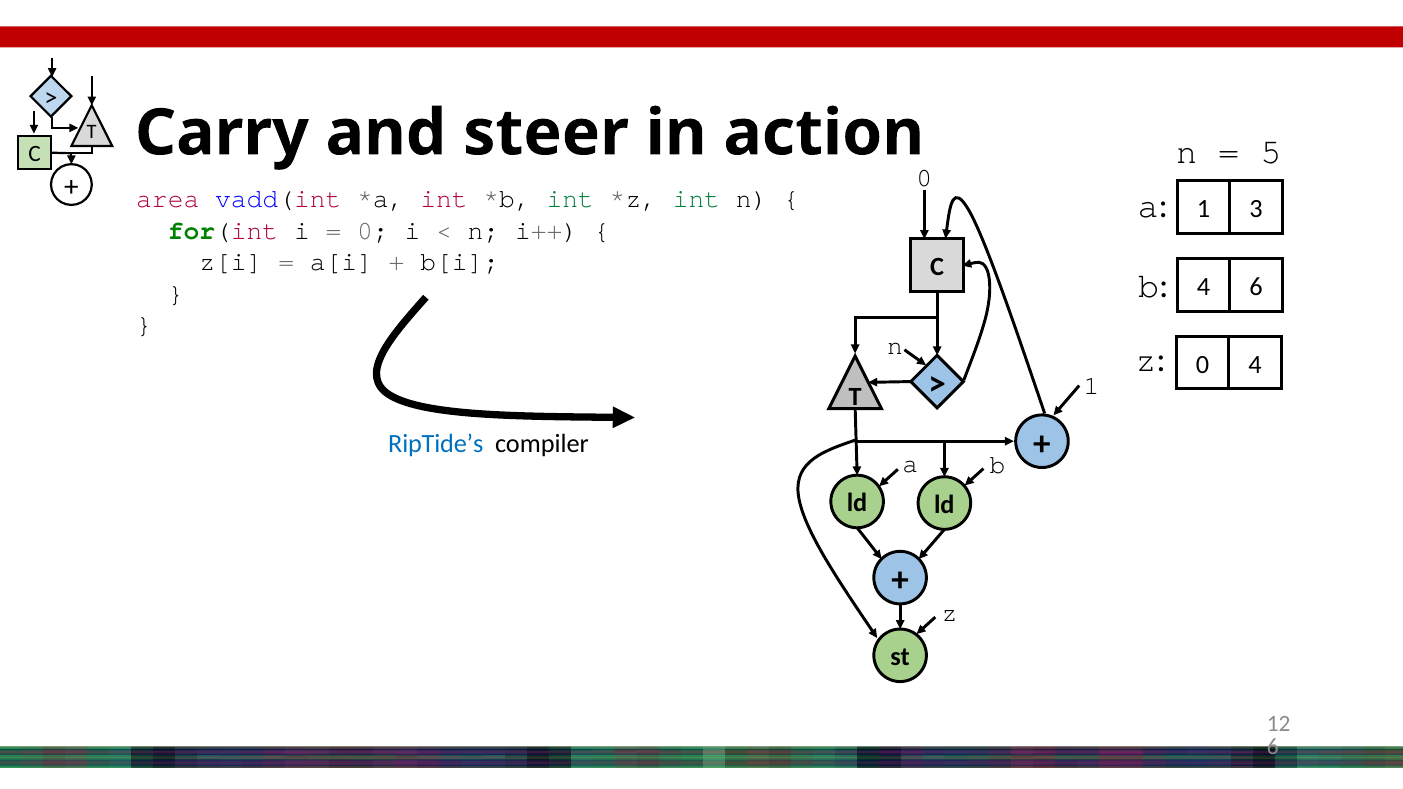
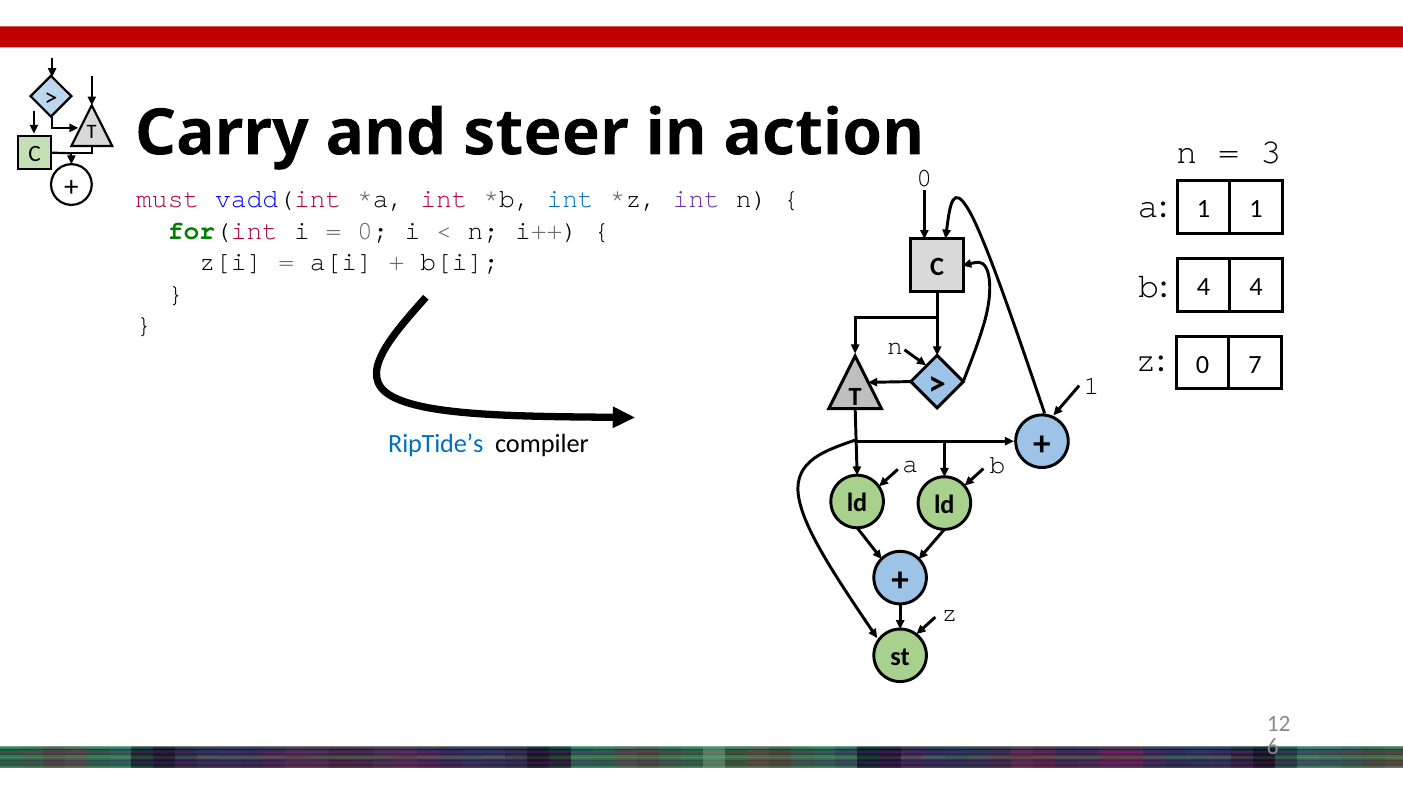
5: 5 -> 3 (1271, 152)
area: area -> must (168, 199)
int colour: green -> blue (570, 199)
int colour: green -> purple (697, 199)
1 3: 3 -> 1 (1256, 209)
4 6: 6 -> 4 (1256, 287)
0 4: 4 -> 7 (1255, 365)
